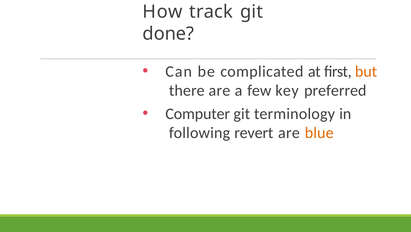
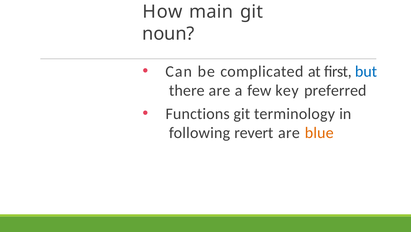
track: track -> main (211, 12)
done: done -> noun (168, 34)
but colour: orange -> blue (366, 71)
Computer: Computer -> Functions (198, 113)
